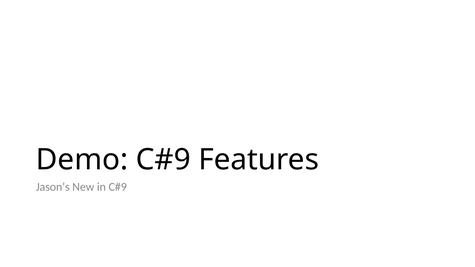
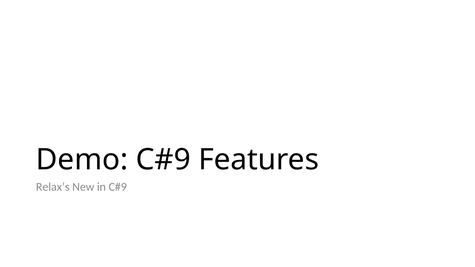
Jason’s: Jason’s -> Relax’s (53, 187)
